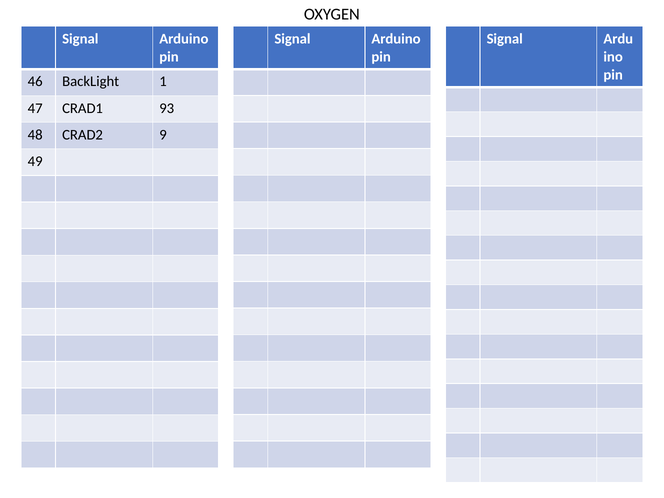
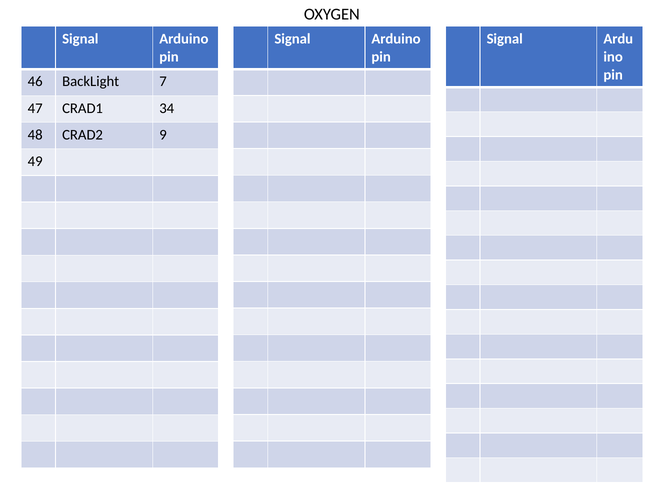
1: 1 -> 7 (163, 82)
93: 93 -> 34 (167, 108)
